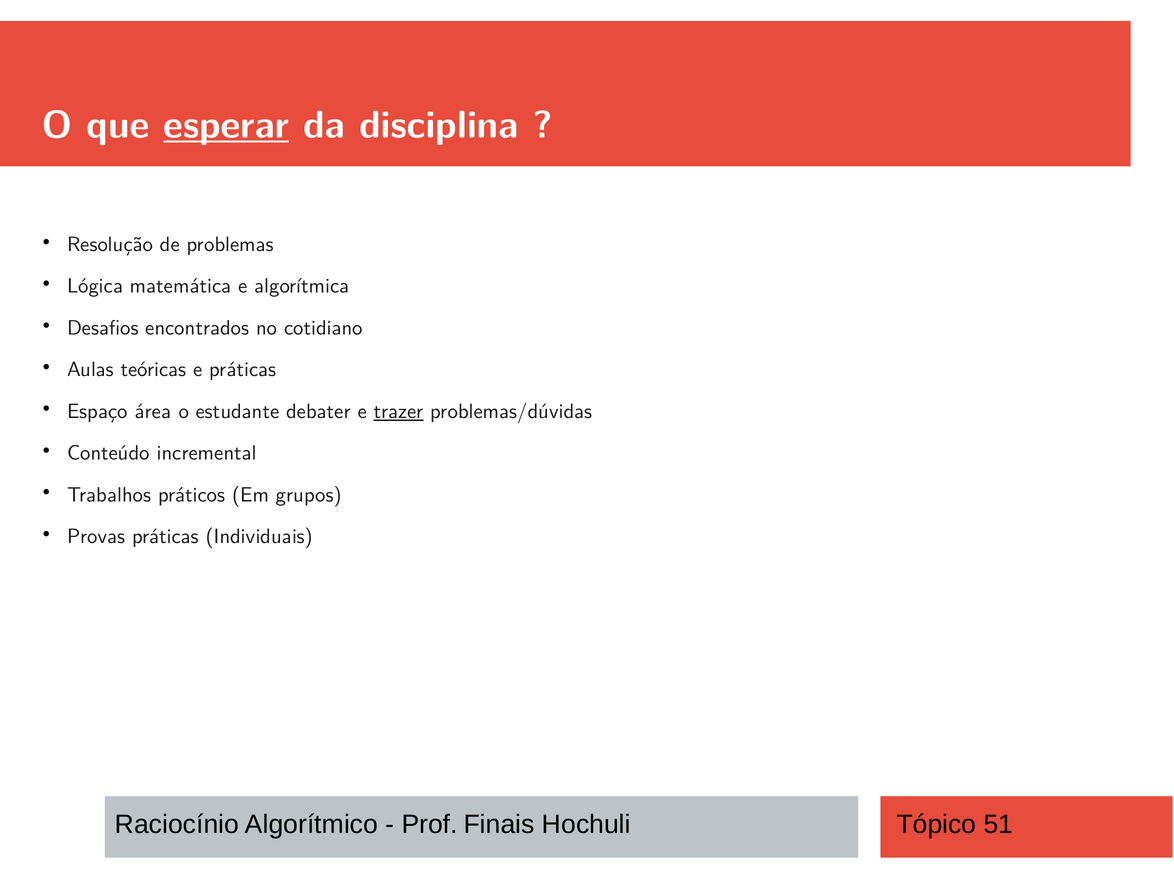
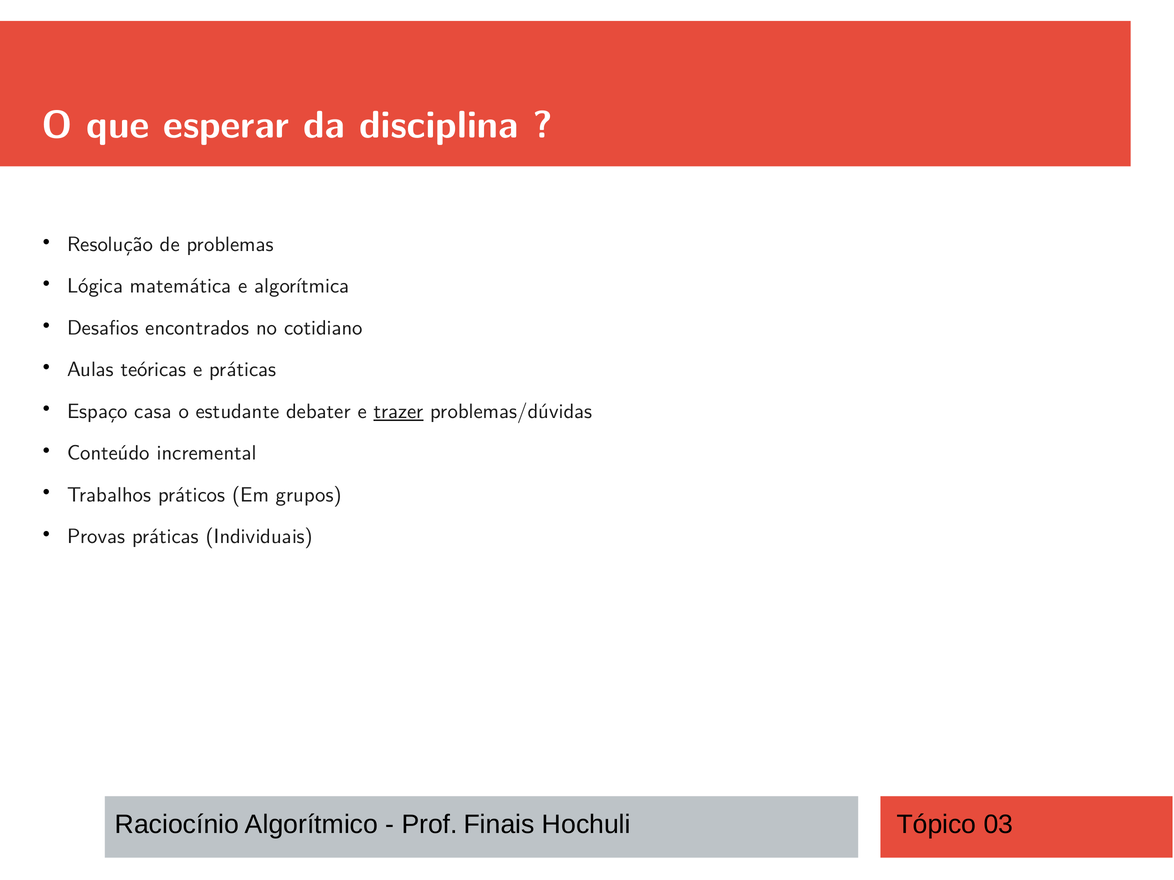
esperar underline: present -> none (226, 125)
área: área -> casa (153, 411)
51: 51 -> 03 (998, 825)
